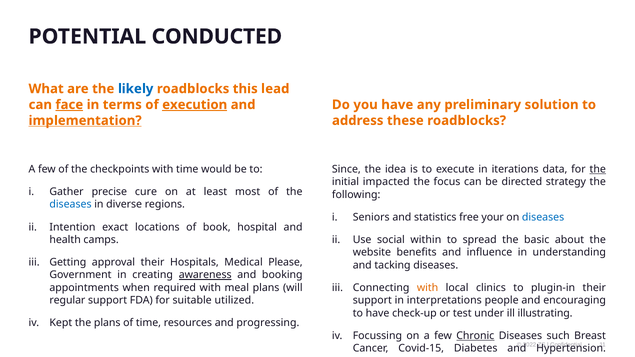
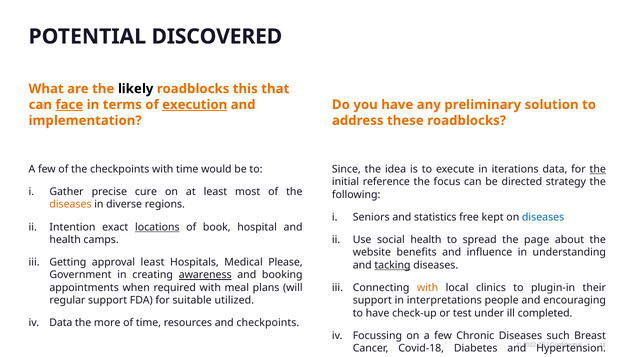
CONDUCTED: CONDUCTED -> DISCOVERED (217, 37)
likely colour: blue -> black (136, 89)
lead: lead -> that (275, 89)
implementation underline: present -> none (85, 121)
impacted: impacted -> reference (386, 182)
diseases colour: blue -> orange (70, 205)
your: your -> kept (493, 217)
locations underline: none -> present (157, 227)
social within: within -> health (426, 240)
basic: basic -> page (537, 240)
approval their: their -> least (153, 262)
tacking underline: none -> present (393, 265)
illustrating: illustrating -> completed (545, 313)
Kept: Kept -> Data (61, 323)
the plans: plans -> more (107, 323)
and progressing: progressing -> checkpoints (268, 323)
Chronic underline: present -> none (475, 336)
Covid-15: Covid-15 -> Covid-18 (421, 349)
